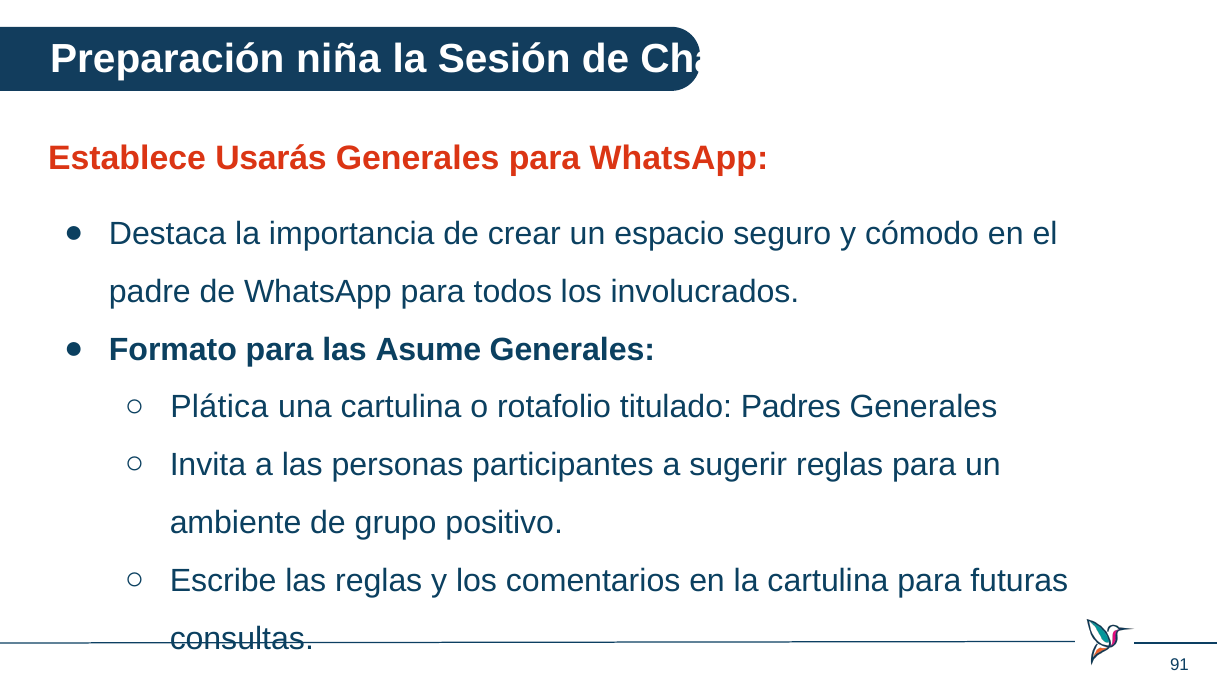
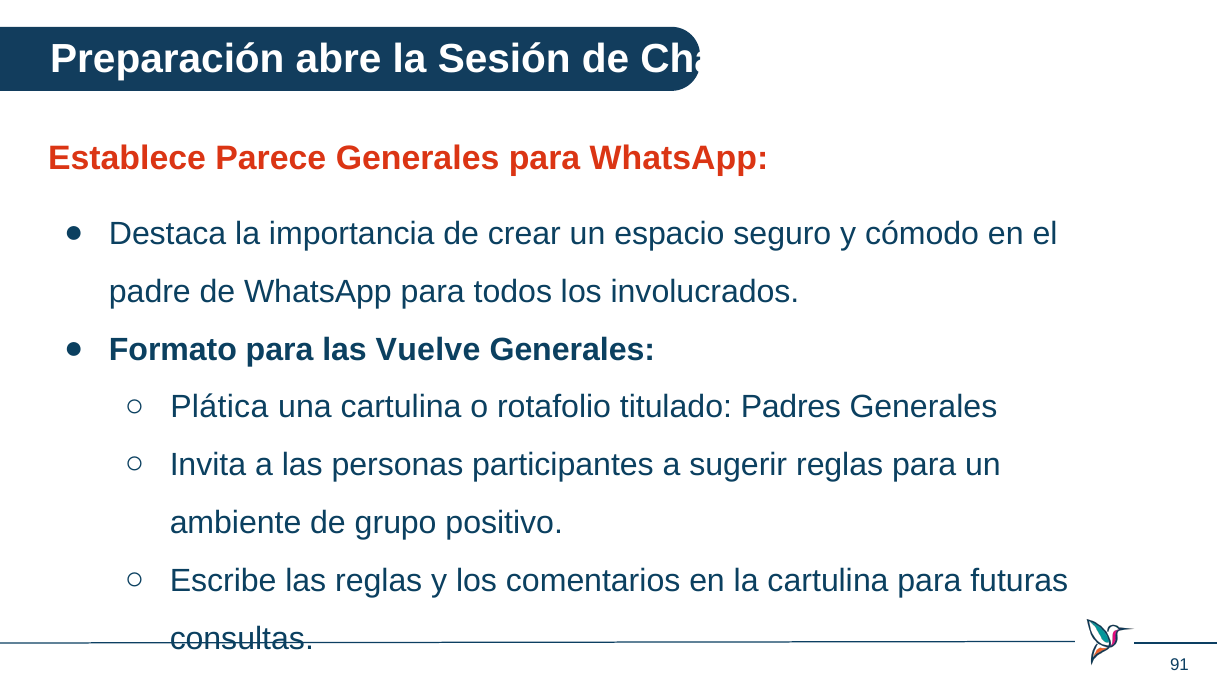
niña: niña -> abre (339, 60)
Usarás: Usarás -> Parece (271, 158)
Asume: Asume -> Vuelve (428, 349)
